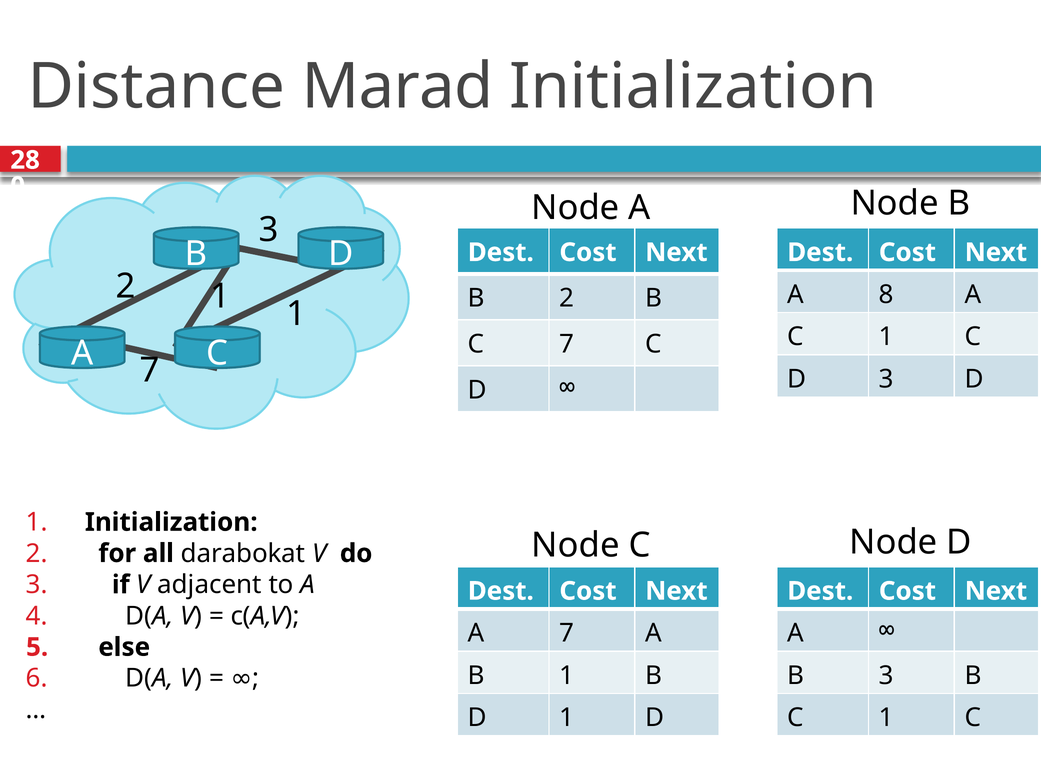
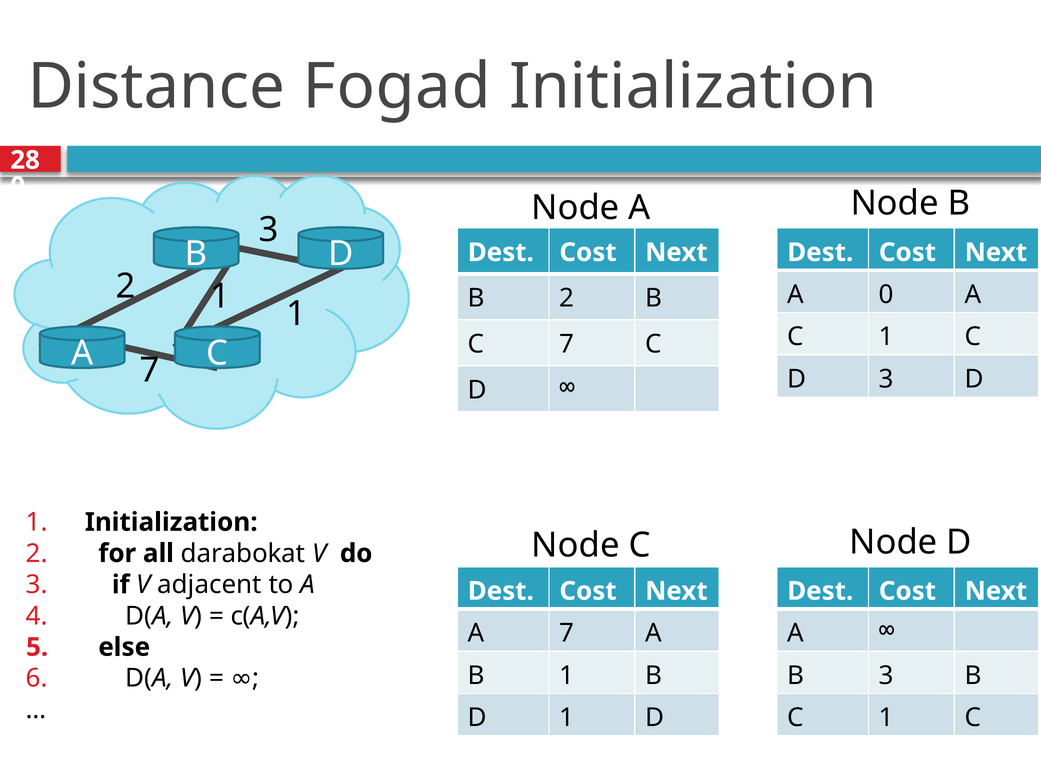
Marad: Marad -> Fogad (397, 87)
A 8: 8 -> 0 (886, 295)
